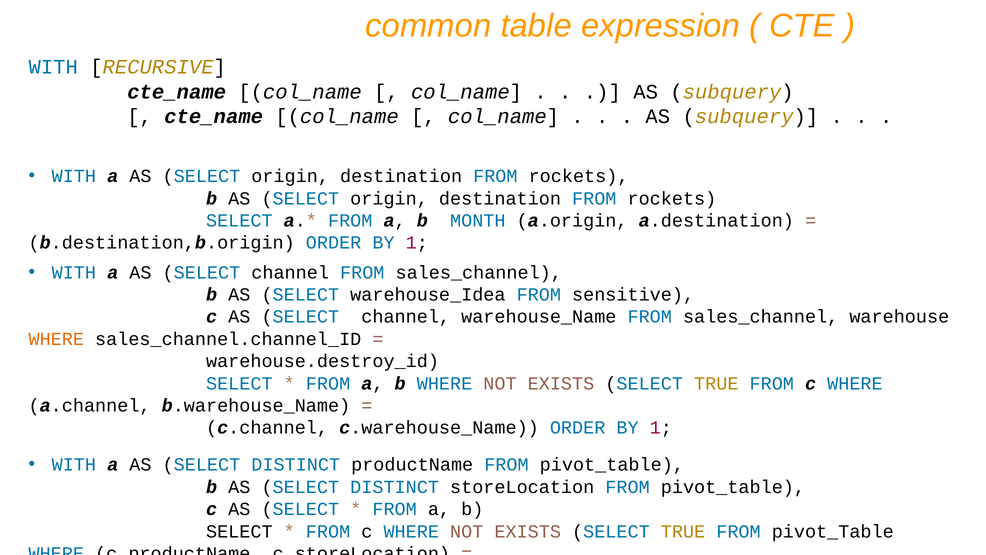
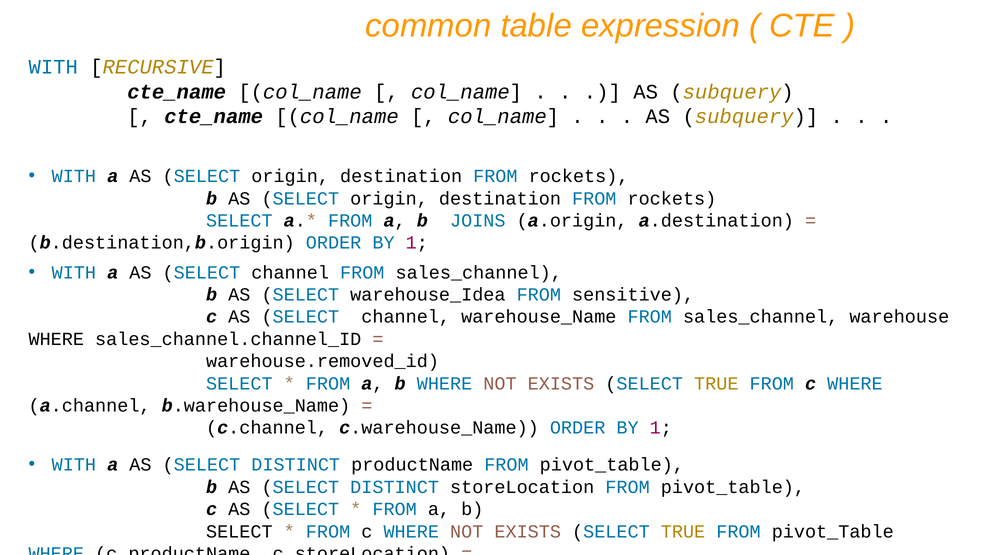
MONTH: MONTH -> JOINS (478, 220)
WHERE colour: orange -> black (56, 339)
warehouse.destroy_id: warehouse.destroy_id -> warehouse.removed_id (323, 361)
